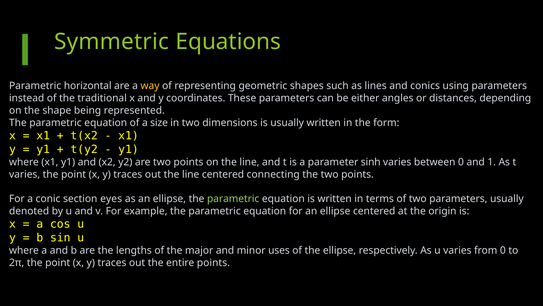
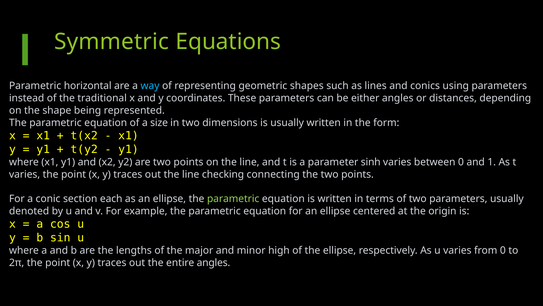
way colour: yellow -> light blue (150, 86)
line centered: centered -> checking (223, 174)
eyes: eyes -> each (111, 198)
uses: uses -> high (279, 250)
entire points: points -> angles (213, 262)
